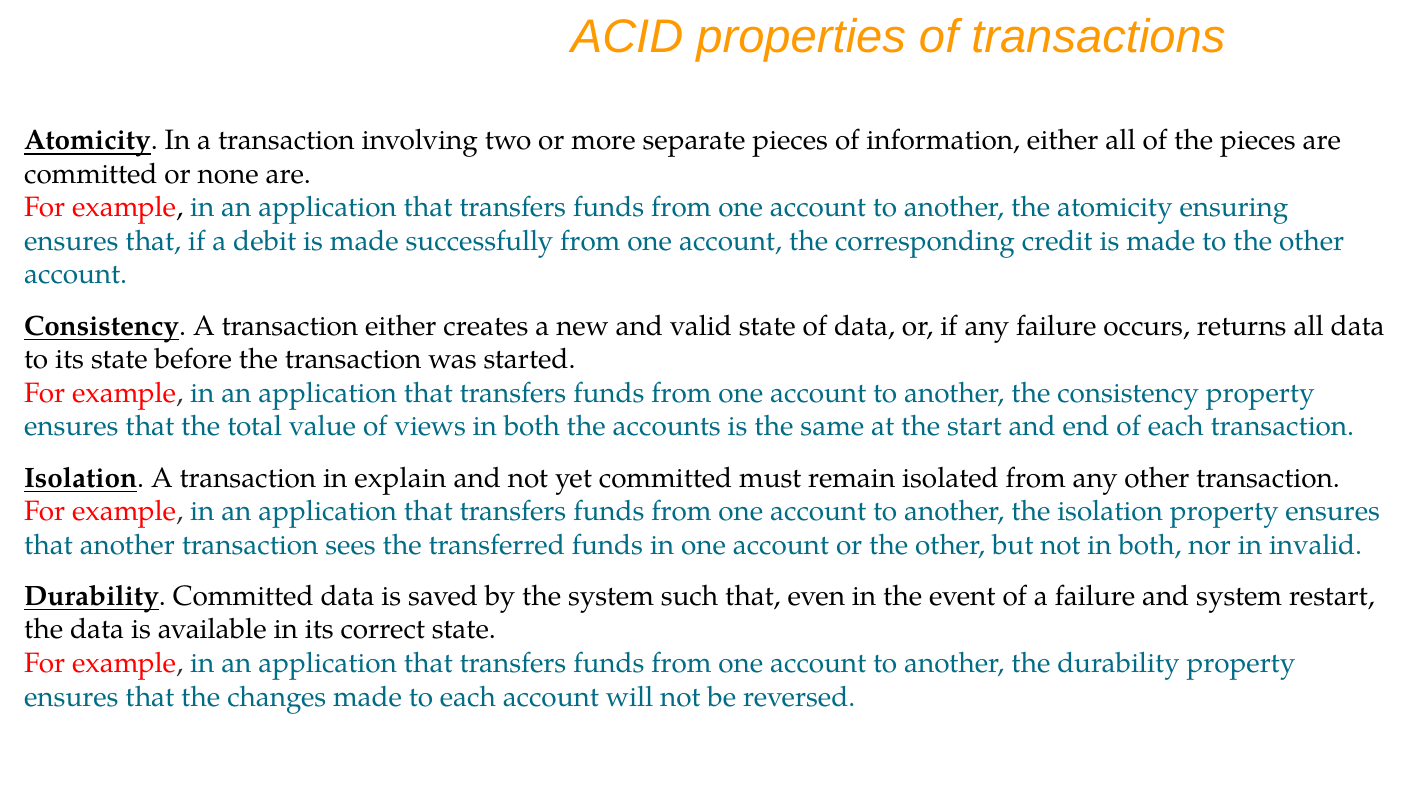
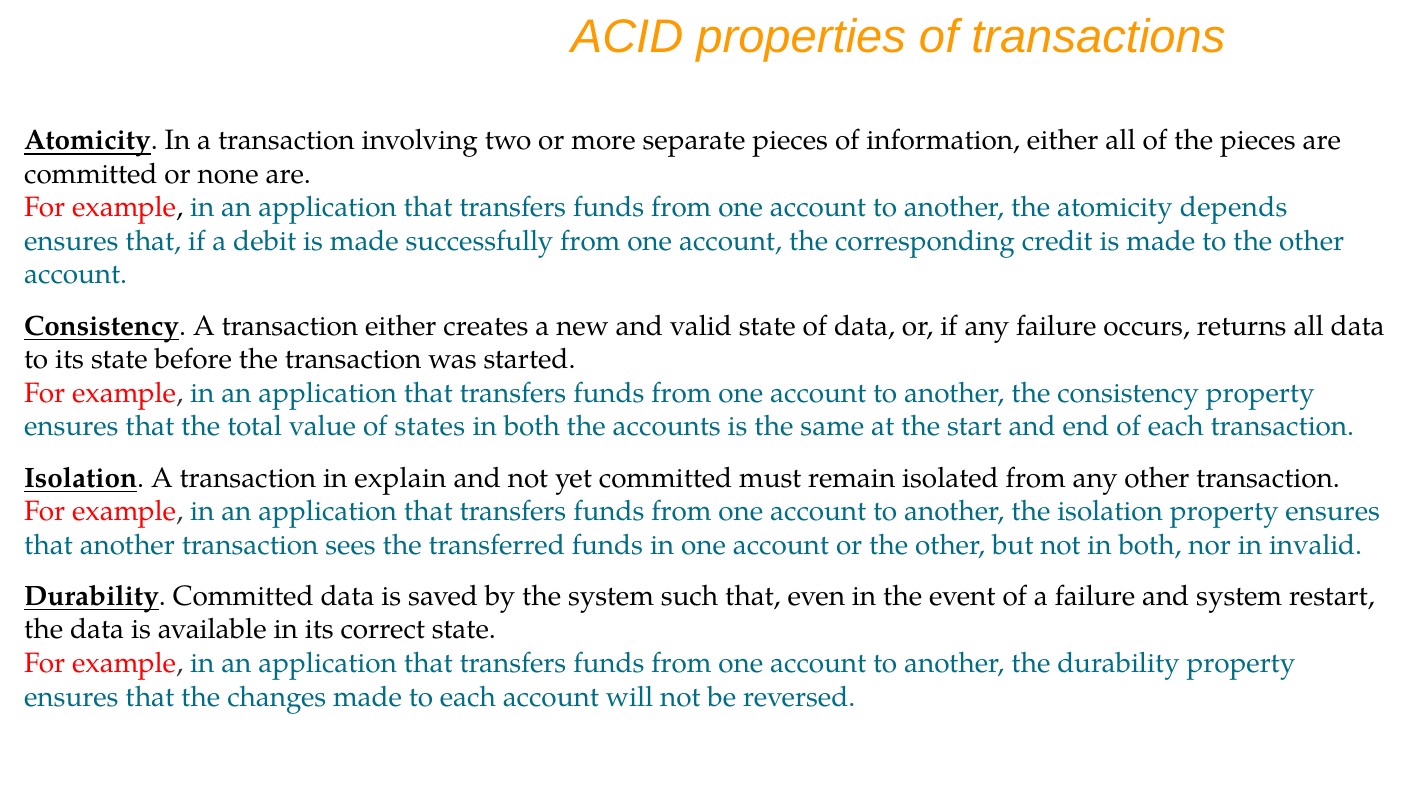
ensuring: ensuring -> depends (1234, 207)
views: views -> states (430, 426)
